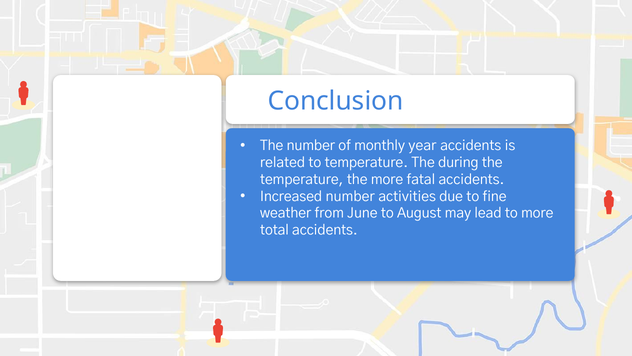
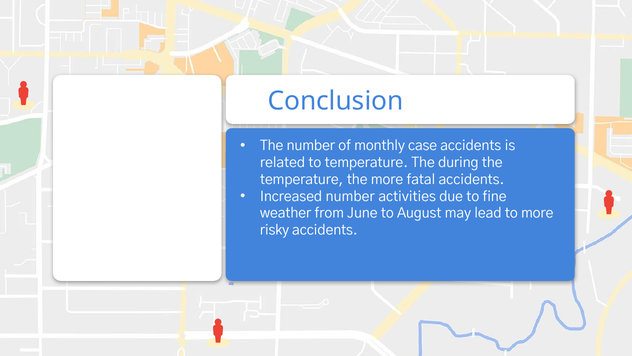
year: year -> case (423, 146)
total: total -> risky (274, 230)
